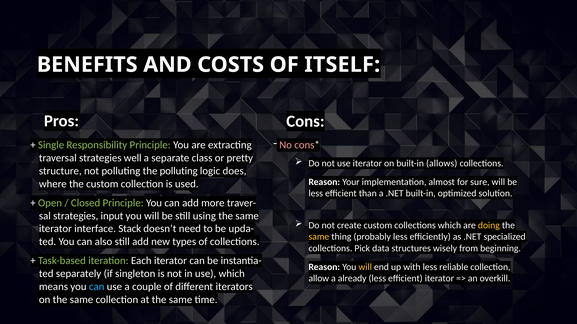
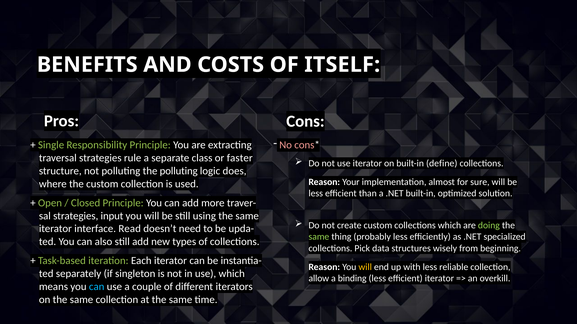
well: well -> rule (133, 158)
pretty: pretty -> faster (240, 158)
allows: allows -> define (442, 163)
doing colour: yellow -> light green (489, 226)
Stack: Stack -> Read (130, 229)
same colour: yellow -> light green (319, 237)
already: already -> binding (352, 279)
